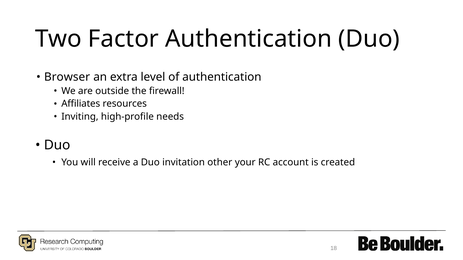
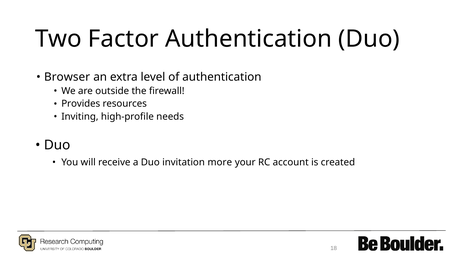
Affiliates: Affiliates -> Provides (81, 104)
other: other -> more (220, 163)
